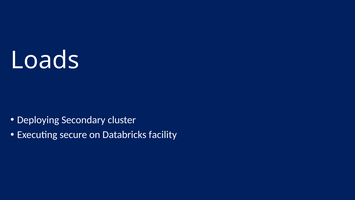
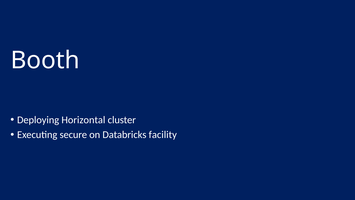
Loads: Loads -> Booth (45, 60)
Secondary: Secondary -> Horizontal (83, 120)
